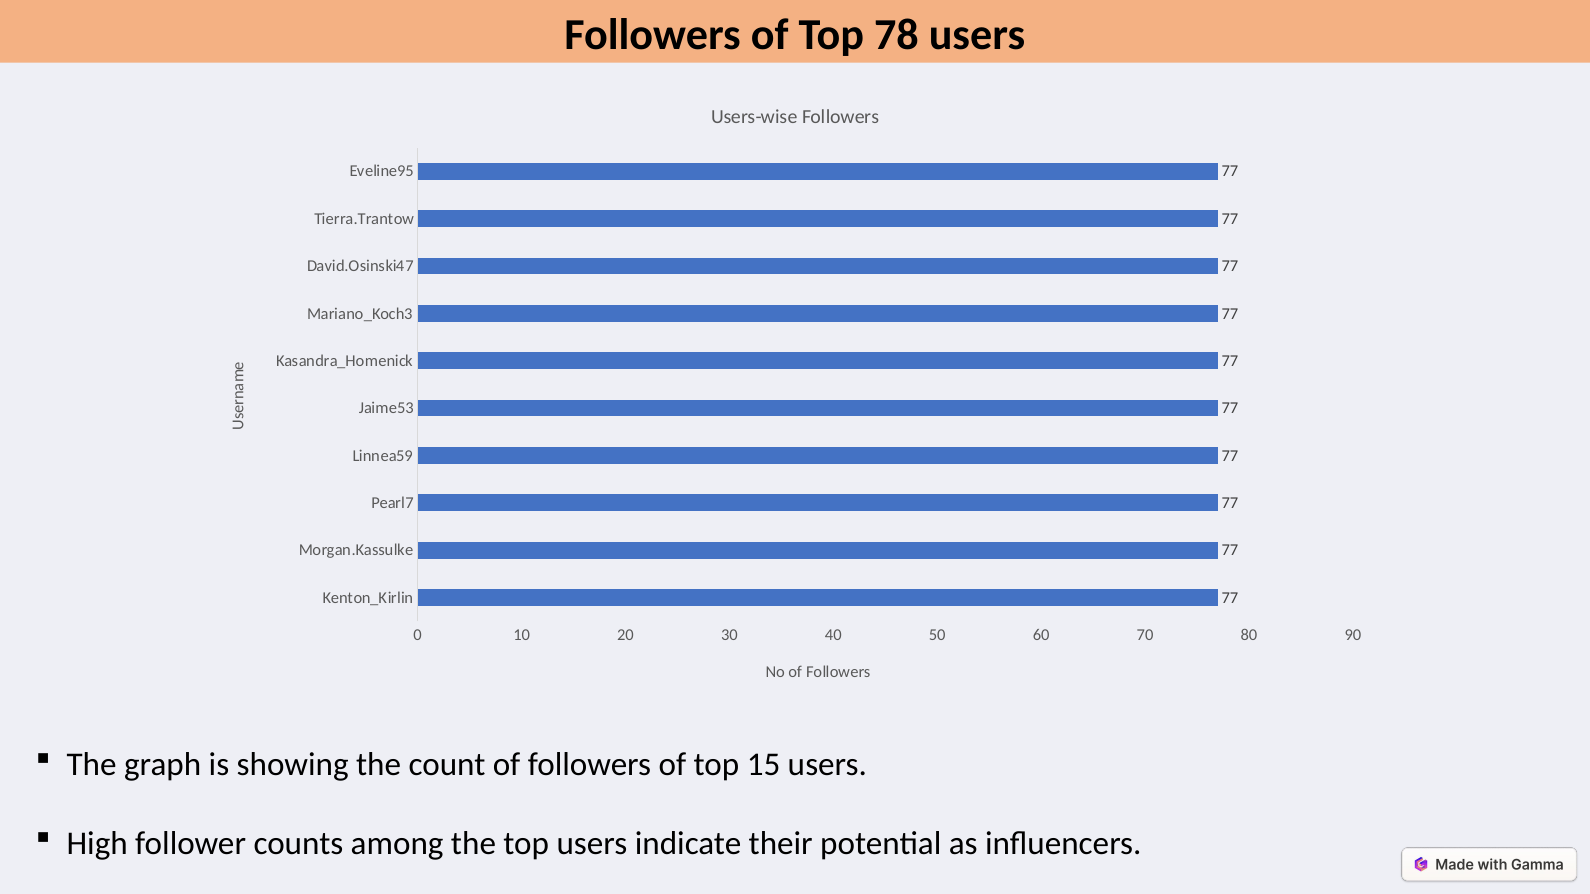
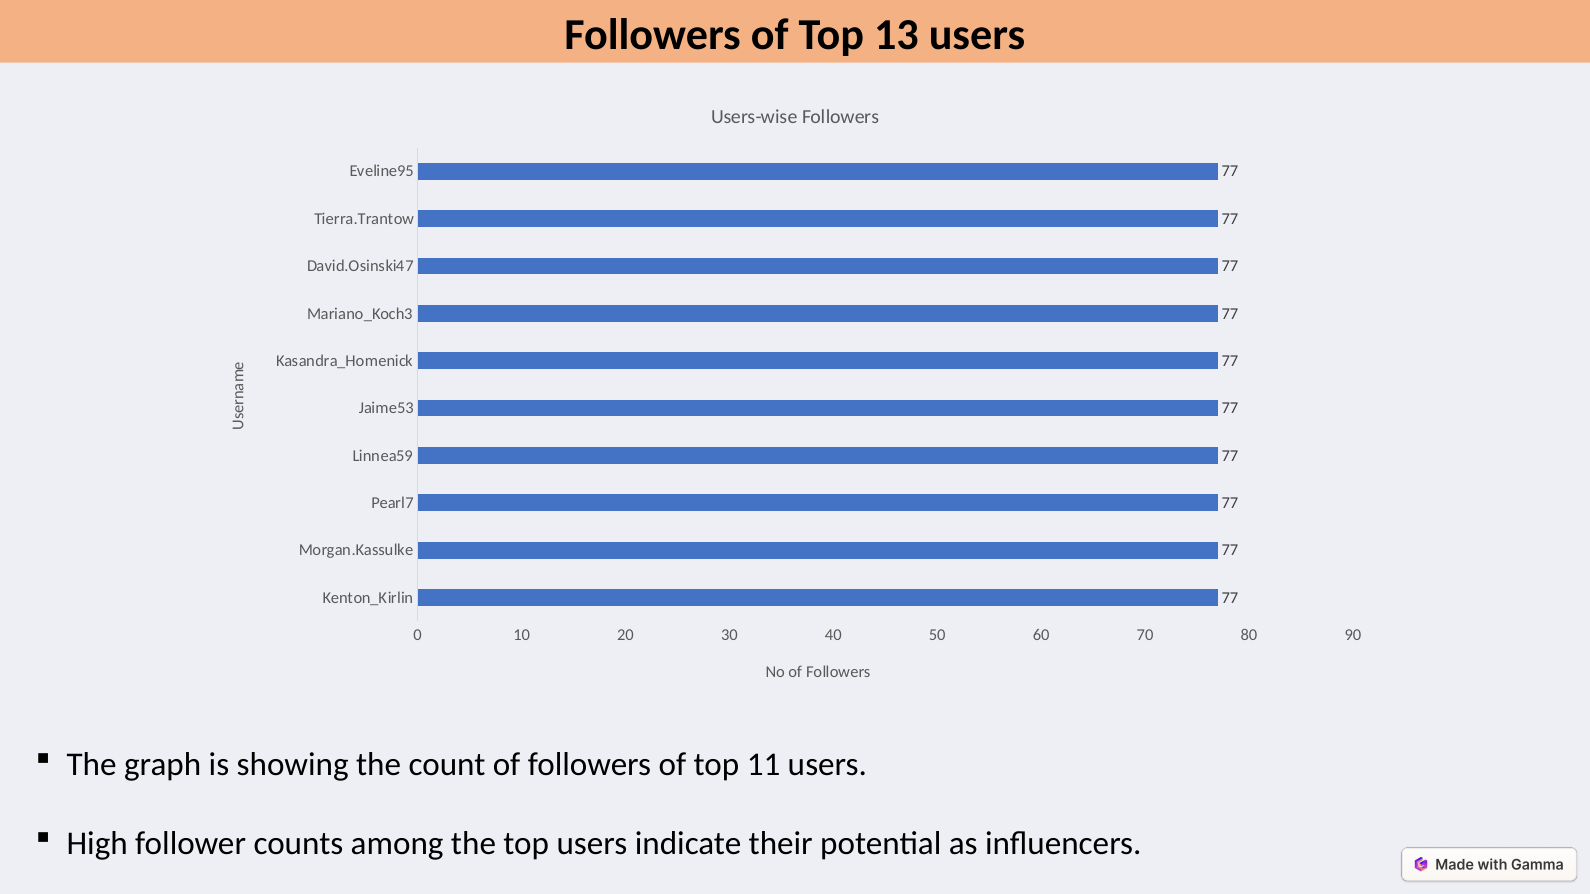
78: 78 -> 13 (896, 34)
15: 15 -> 11 (764, 765)
